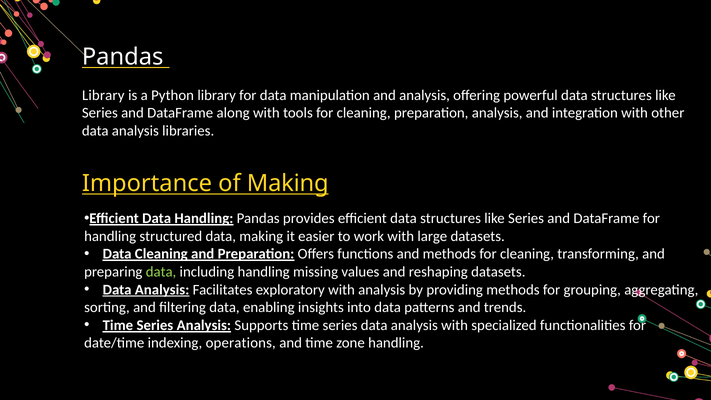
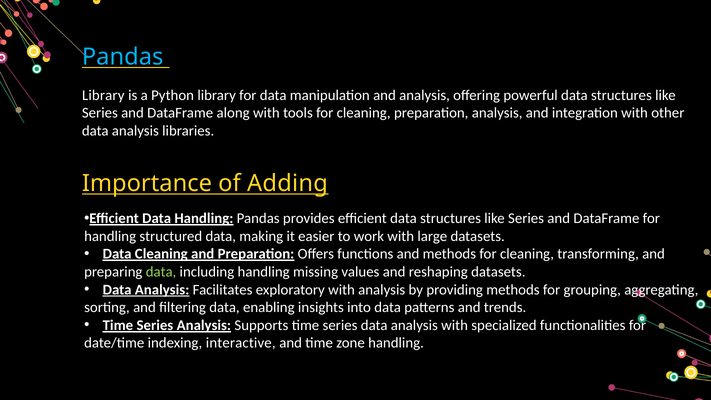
Pandas colour: white -> light blue (123, 57)
of Making: Making -> Adding (288, 183)
operations: operations -> interactive (241, 343)
